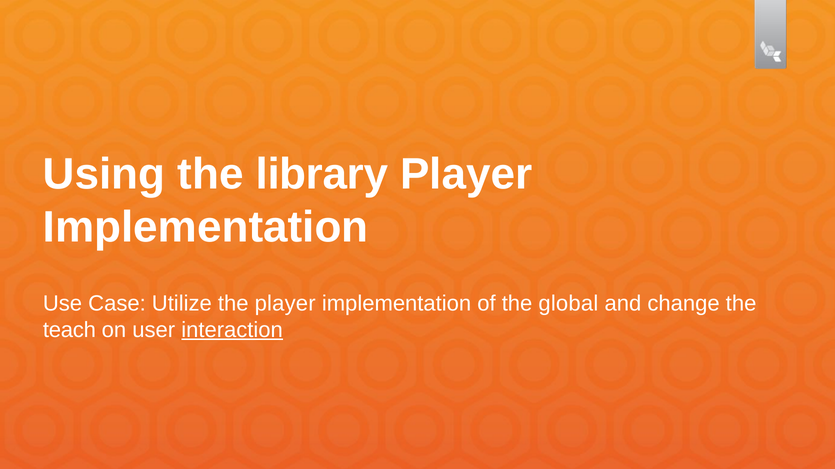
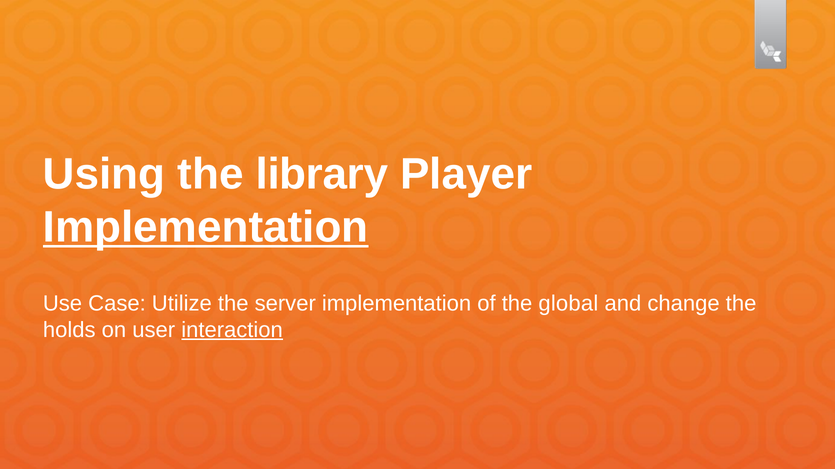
Implementation underline: none -> present (206, 228)
the player: player -> server (285, 304)
teach: teach -> holds (69, 330)
